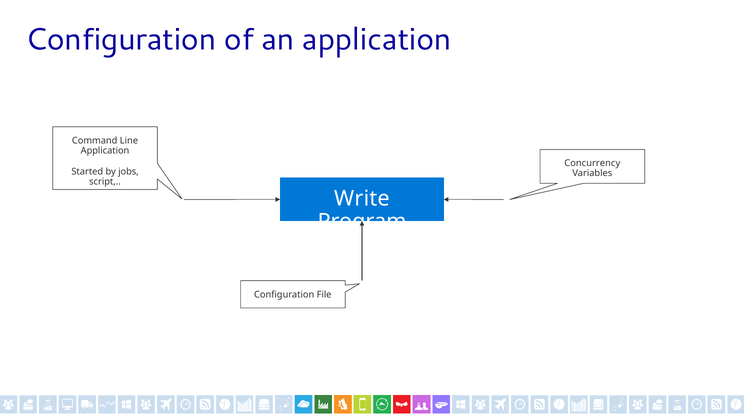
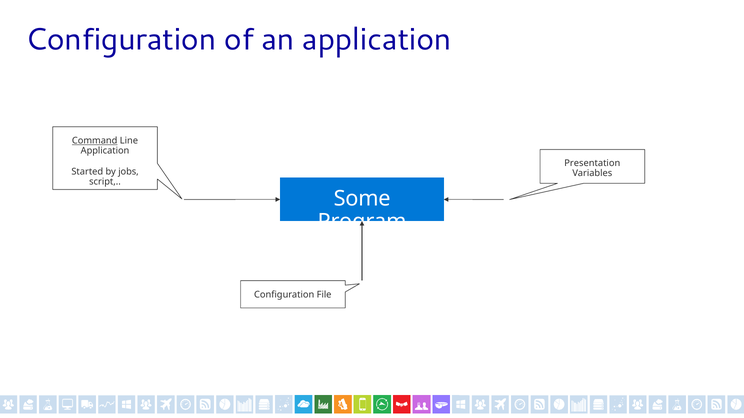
Command underline: none -> present (95, 141)
Concurrency: Concurrency -> Presentation (592, 164)
Write: Write -> Some (362, 199)
